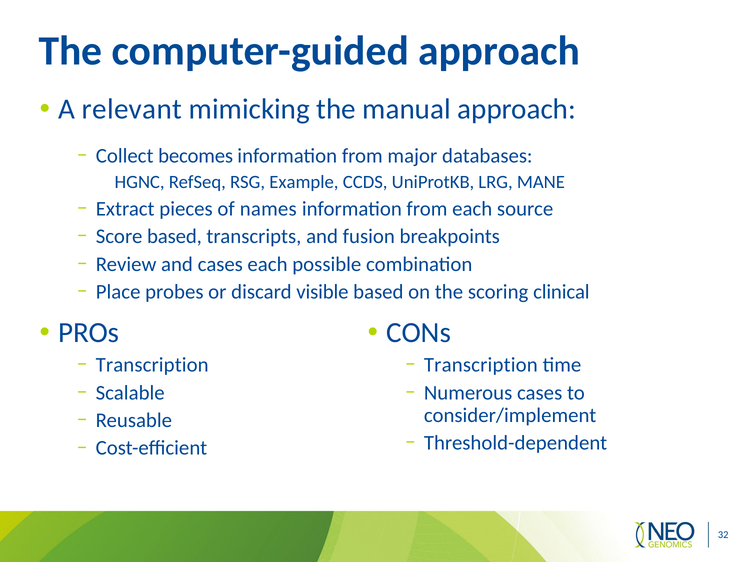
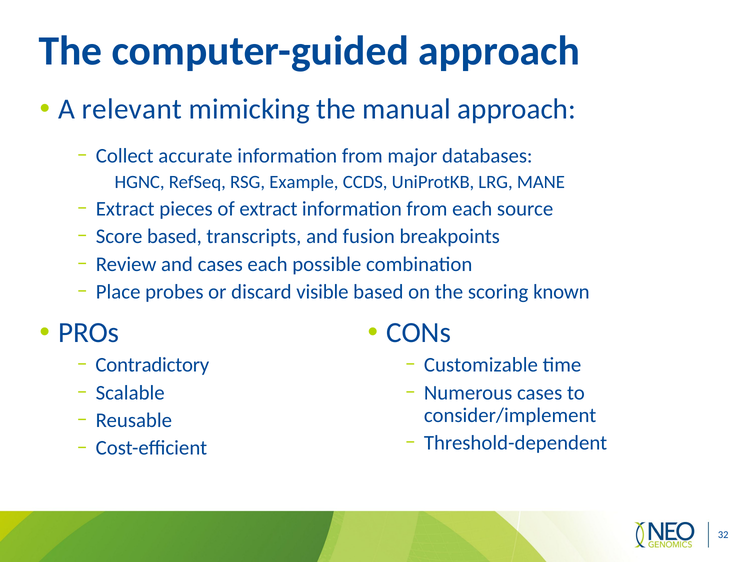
becomes: becomes -> accurate (195, 156)
of names: names -> extract (268, 209)
clinical: clinical -> known (561, 292)
Transcription: Transcription -> Contradictory (152, 365)
Transcription: Transcription -> Customizable (481, 365)
